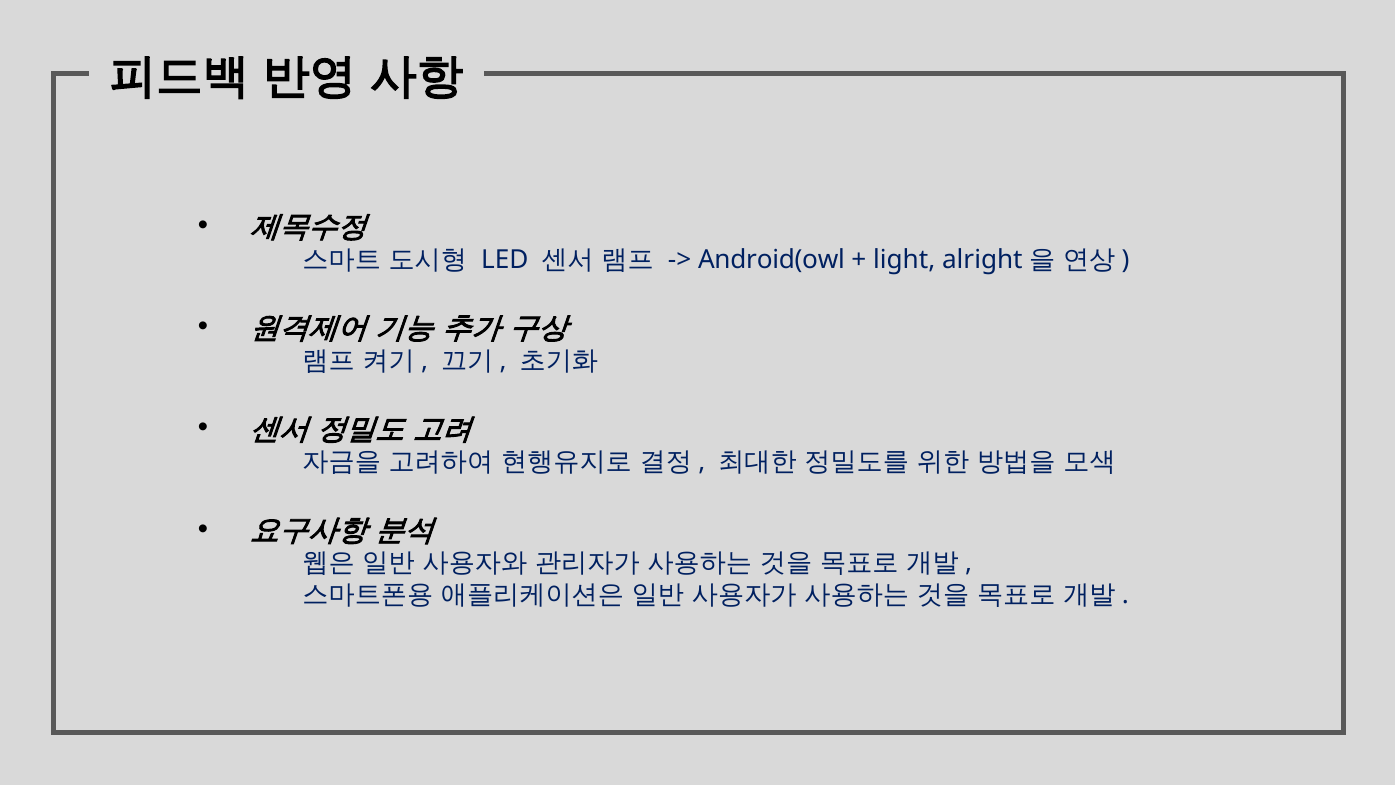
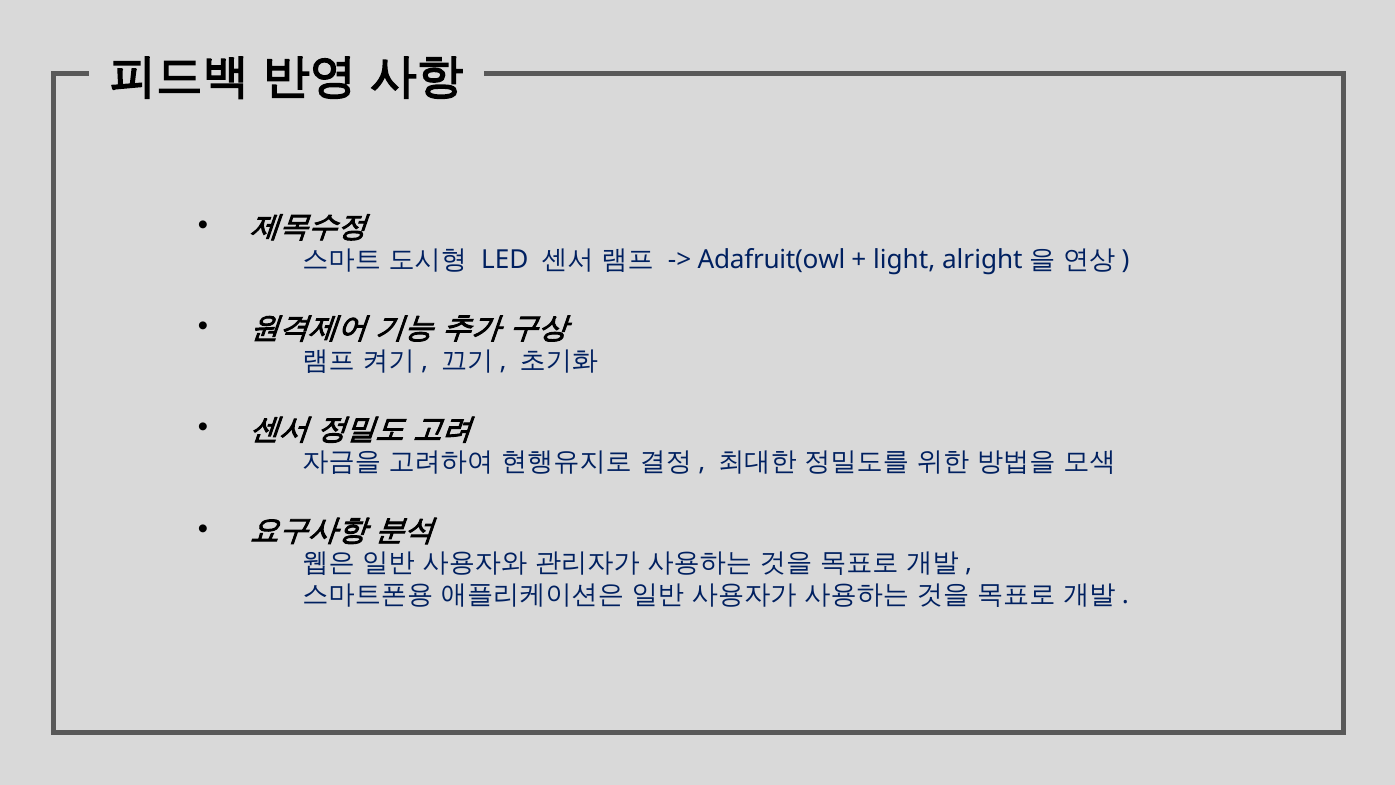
Android(owl: Android(owl -> Adafruit(owl (771, 259)
